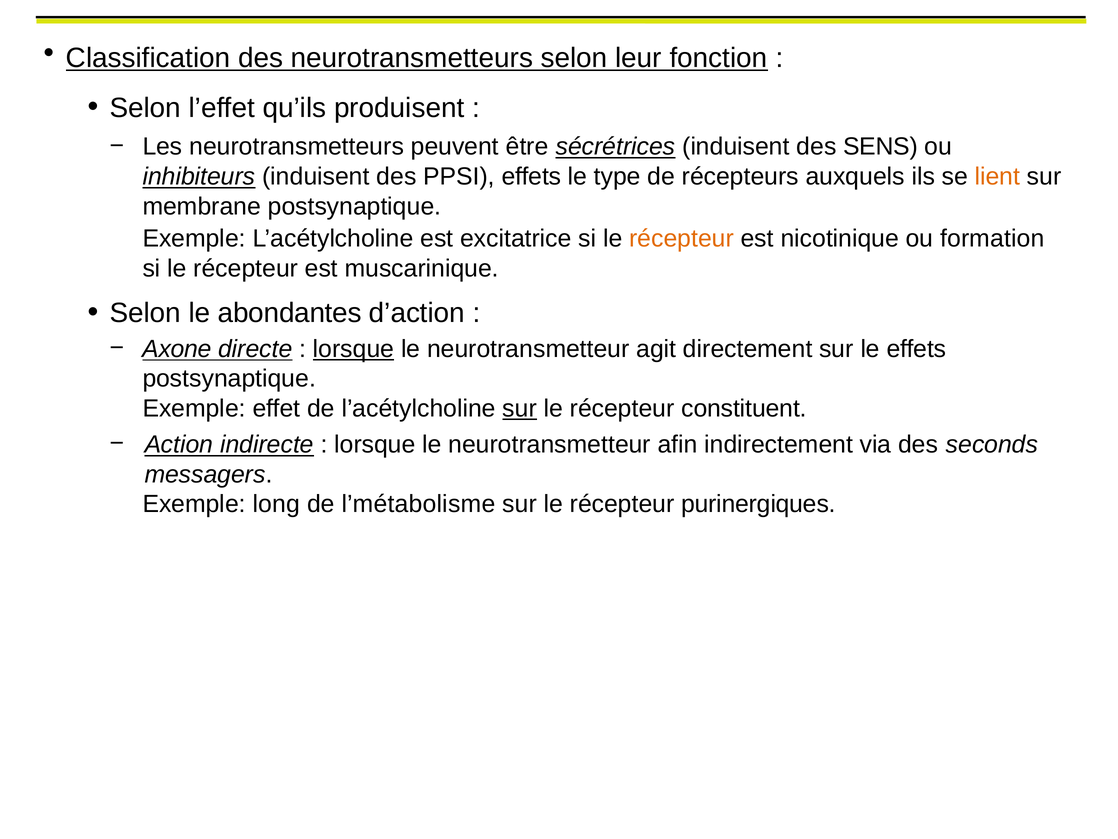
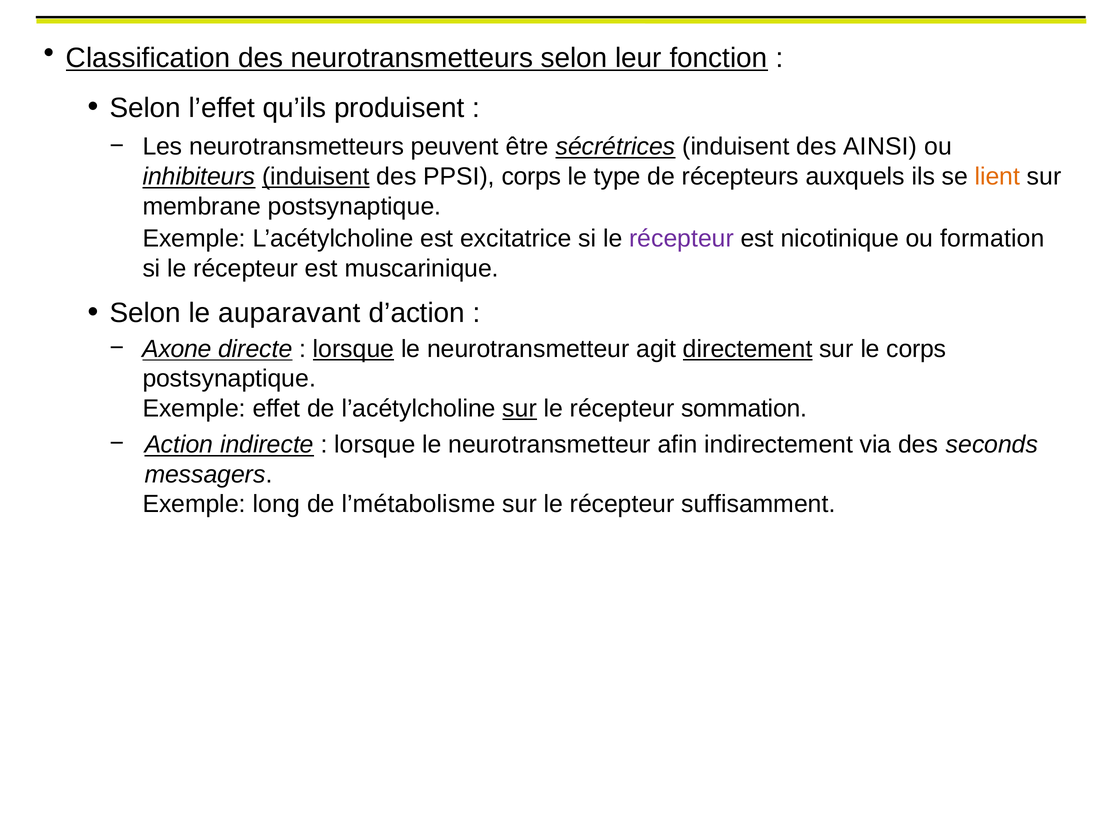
SENS: SENS -> AINSI (880, 147)
induisent underline: none -> present (316, 176)
PPSI effets: effets -> corps (531, 176)
récepteur colour: orange -> purple (682, 239)
abondantes: abondantes -> auparavant (289, 313)
directement underline: none -> present (748, 349)
le effets: effets -> corps (916, 349)
constituent: constituent -> sommation (744, 408)
purinergiques: purinergiques -> suffisamment (758, 504)
